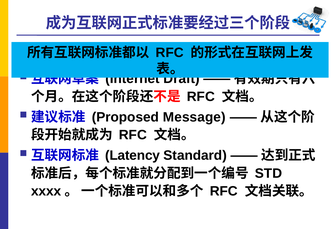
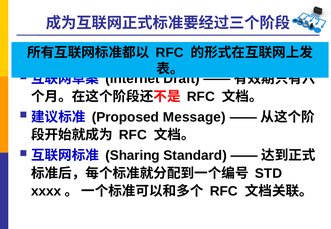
Latency: Latency -> Sharing (133, 156)
